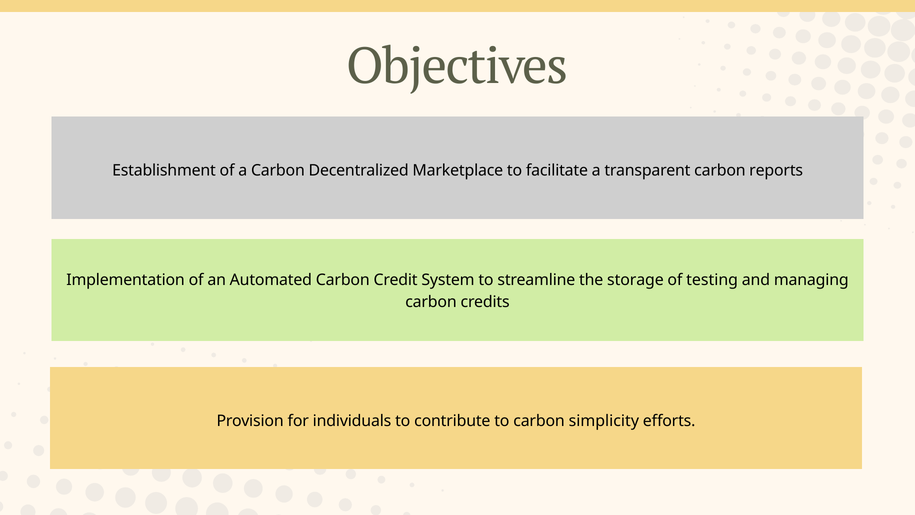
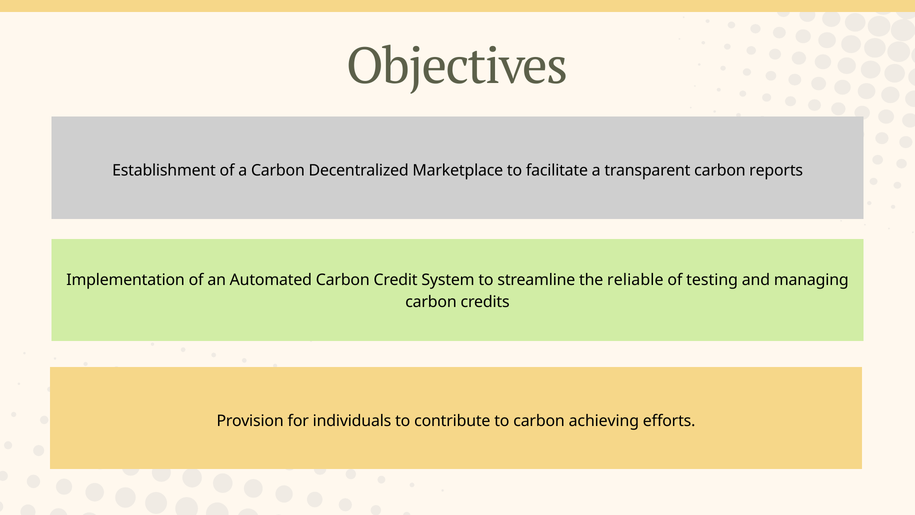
storage: storage -> reliable (635, 280)
simplicity: simplicity -> achieving (604, 421)
